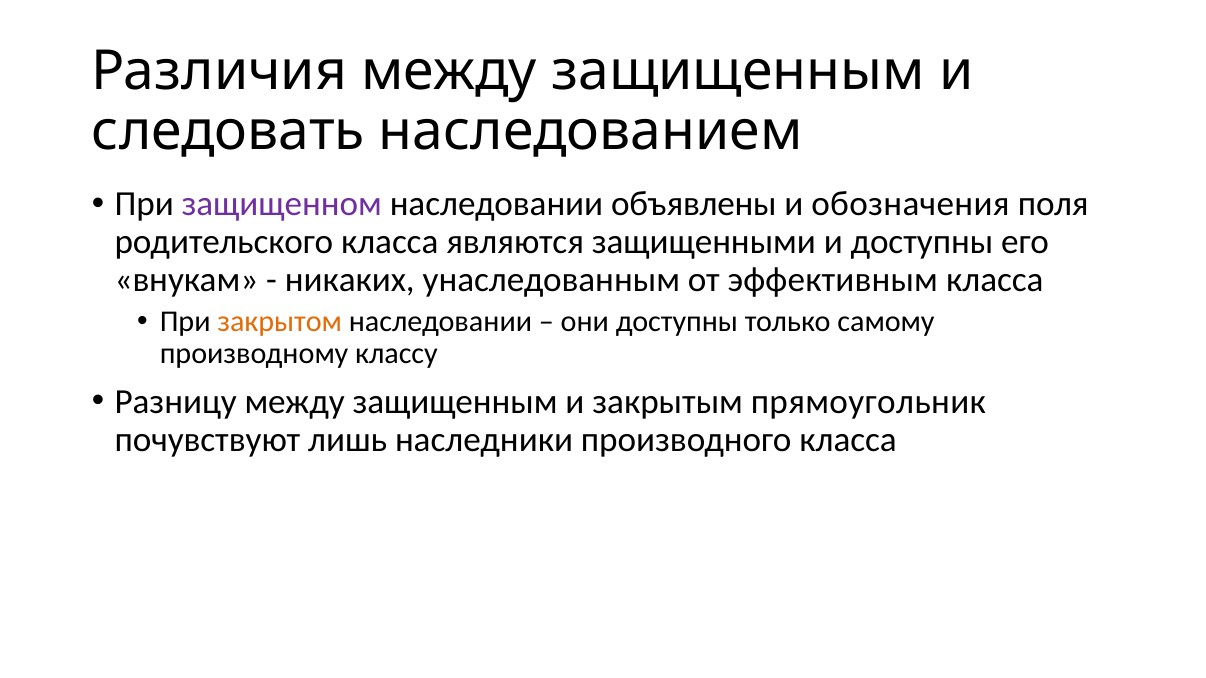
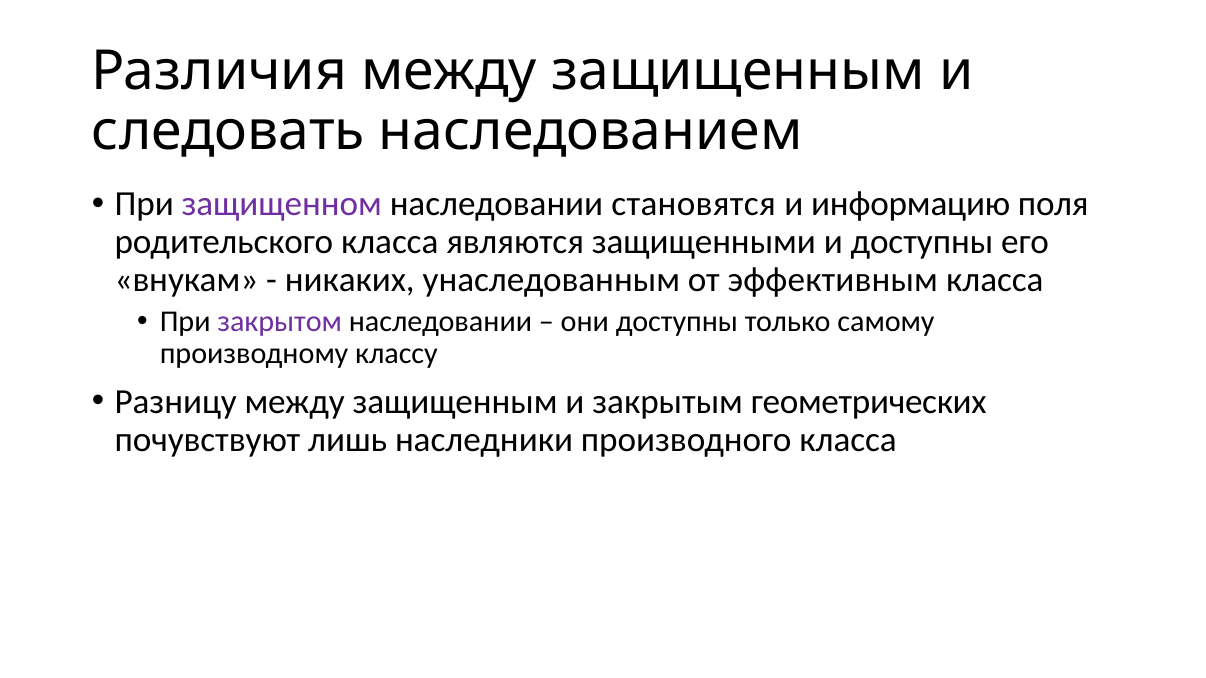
объявлены: объявлены -> становятся (694, 204)
обозначения: обозначения -> информацию (911, 204)
закрытом colour: orange -> purple (280, 321)
прямоугольник: прямоугольник -> геометрических (869, 402)
